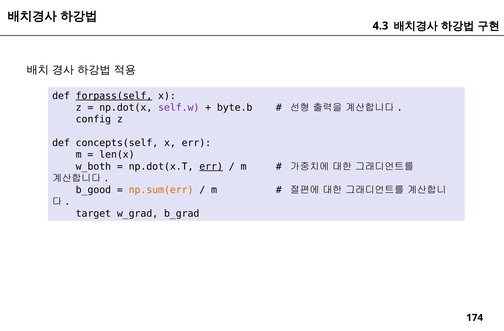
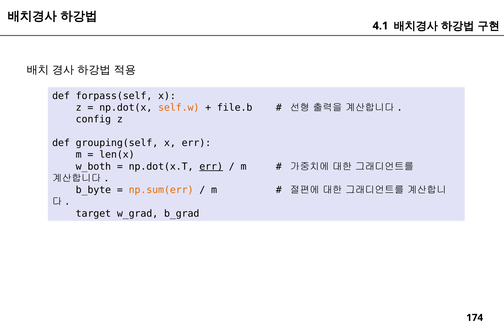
4.3: 4.3 -> 4.1 (380, 26)
forpass(self underline: present -> none (114, 96)
self.w colour: purple -> orange (179, 108)
byte.b: byte.b -> file.b (235, 108)
concepts(self: concepts(self -> grouping(self (117, 143)
b_good: b_good -> b_byte (93, 190)
